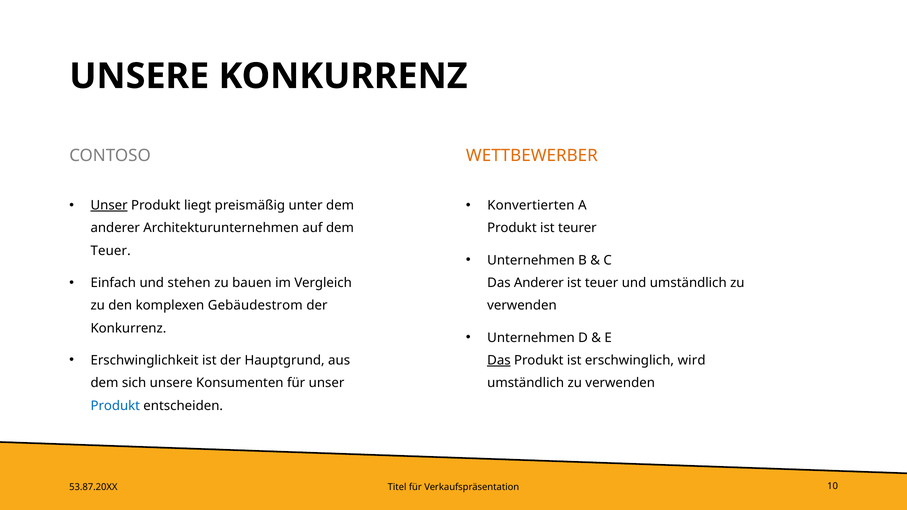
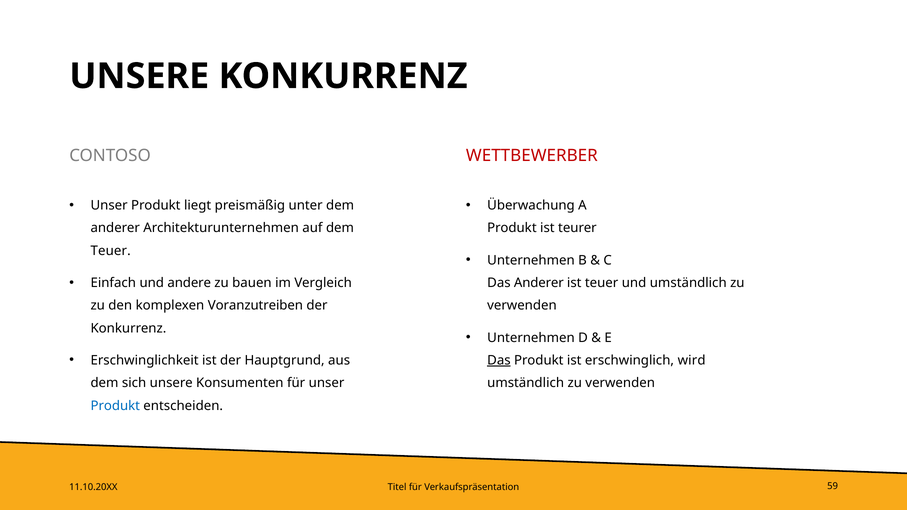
WETTBEWERBER colour: orange -> red (532, 156)
Unser underline: present -> none (109, 205)
Konvertierten: Konvertierten -> Überwachung (531, 205)
stehen: stehen -> andere (189, 283)
Gebäudestrom: Gebäudestrom -> Voranzutreiben (255, 306)
53.87.20XX: 53.87.20XX -> 11.10.20XX (93, 487)
10: 10 -> 59 (833, 486)
